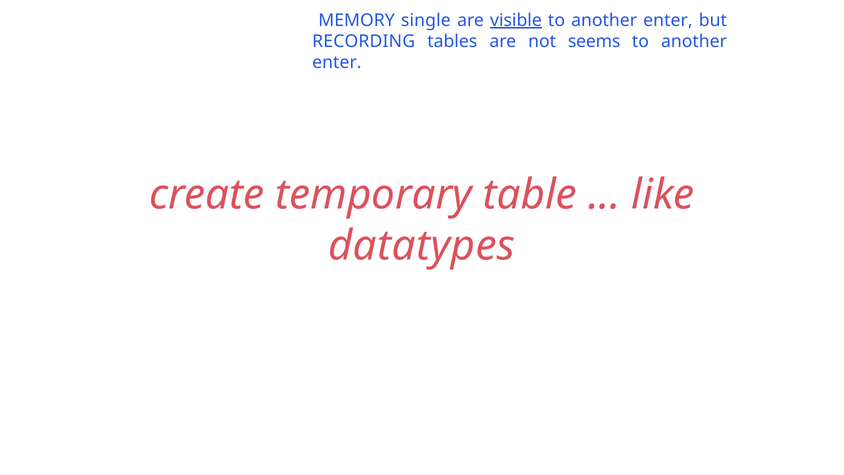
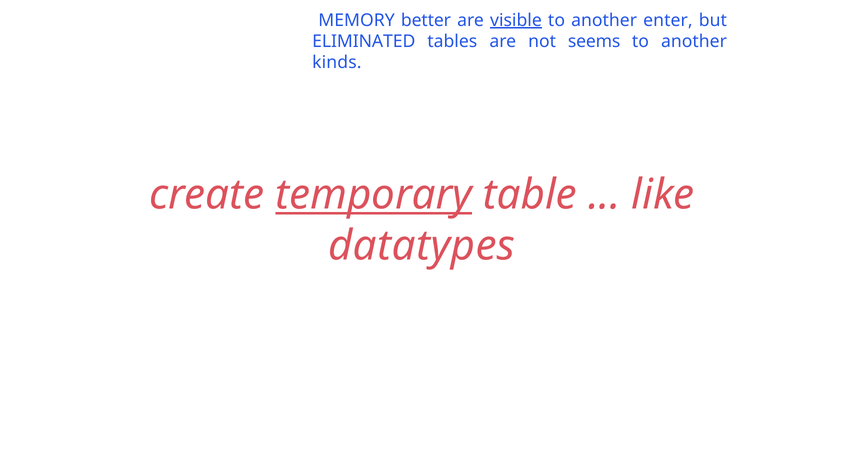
single: single -> better (426, 20)
RECORDING: RECORDING -> ELIMINATED (364, 41)
enter: enter -> kinds (337, 62)
temporary underline: none -> present (374, 195)
